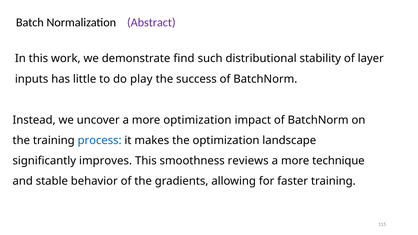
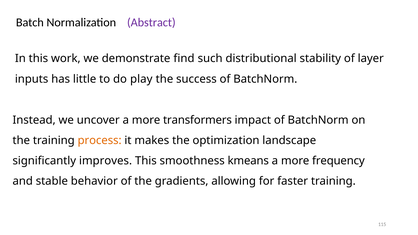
more optimization: optimization -> transformers (197, 120)
process colour: blue -> orange (100, 140)
reviews: reviews -> kmeans (248, 161)
technique: technique -> frequency (338, 161)
